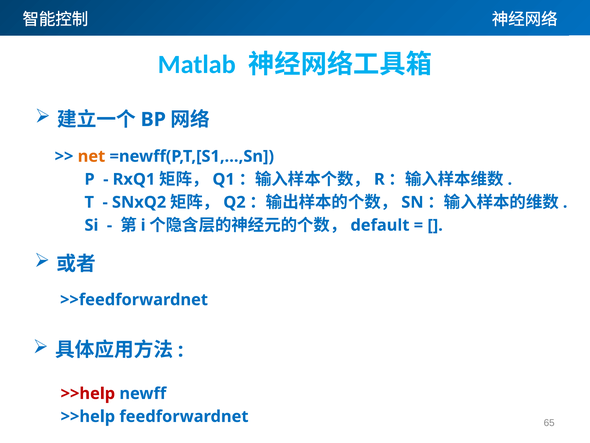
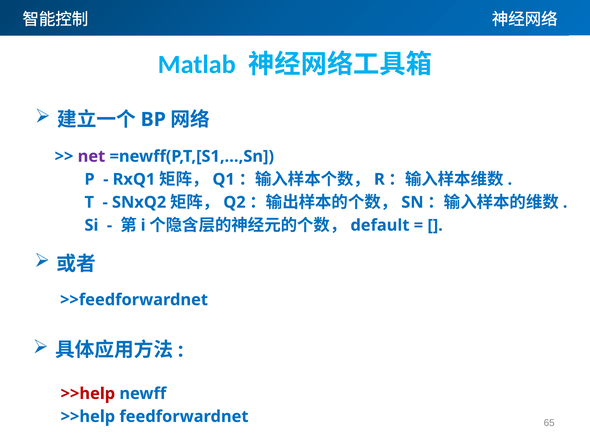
net colour: orange -> purple (91, 156)
